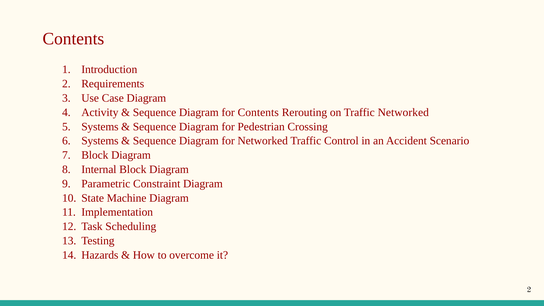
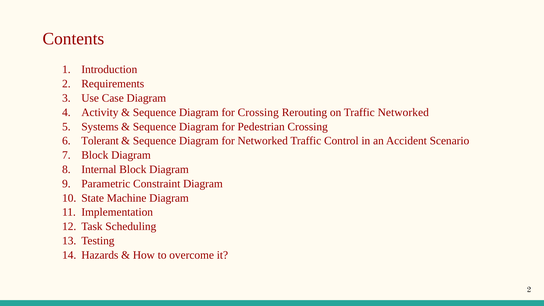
for Contents: Contents -> Crossing (258, 112)
Systems: Systems -> Tolerant (100, 141)
